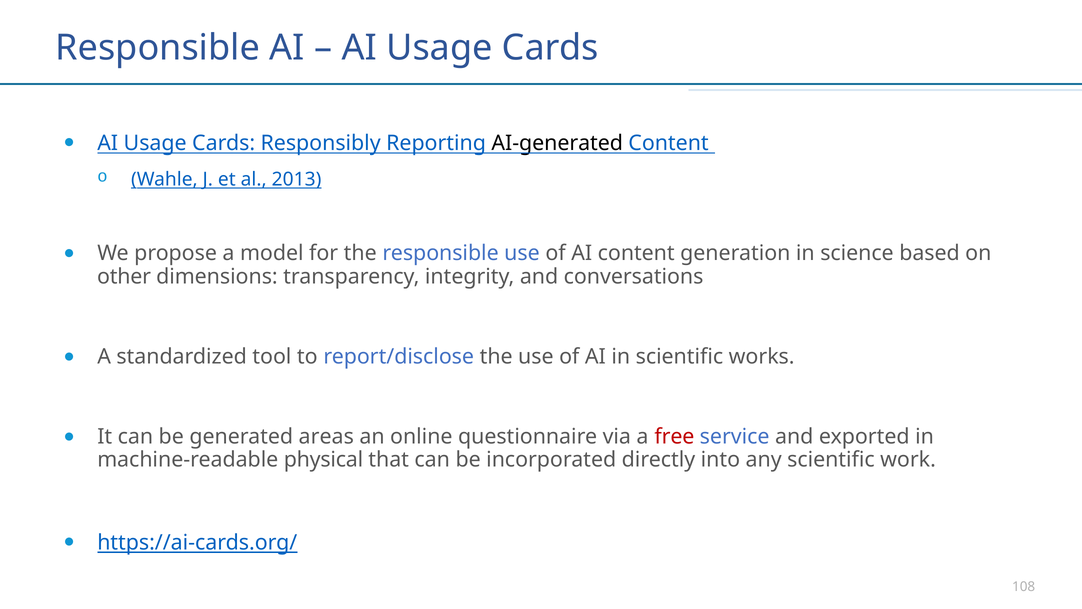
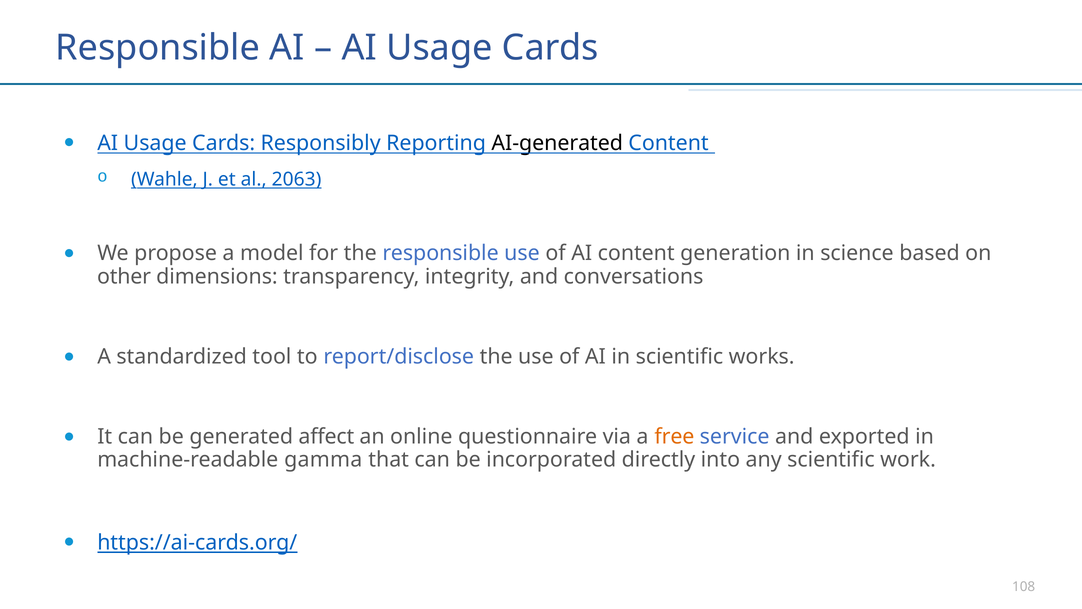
2013: 2013 -> 2063 (297, 179)
areas: areas -> affect (326, 436)
free colour: red -> orange (674, 436)
physical: physical -> gamma (323, 460)
